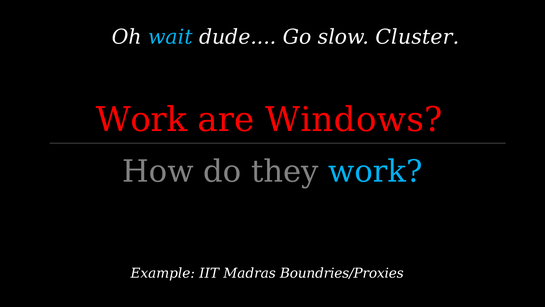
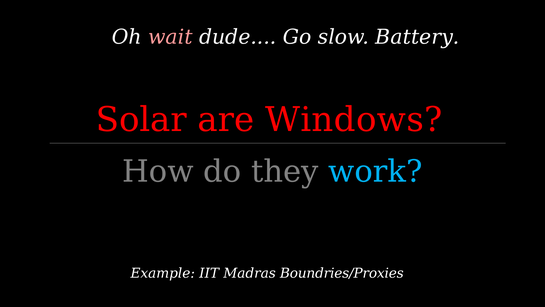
wait colour: light blue -> pink (170, 37)
Cluster: Cluster -> Battery (417, 37)
Work: Work -> Solar (141, 120)
